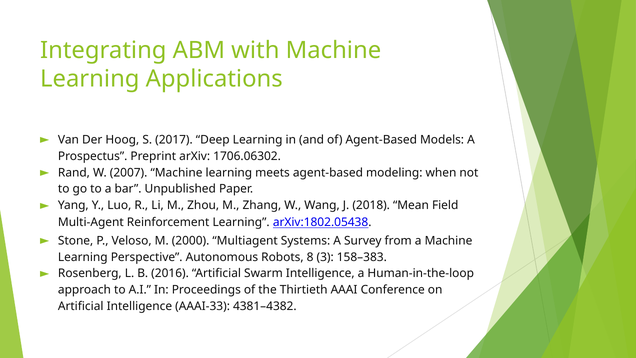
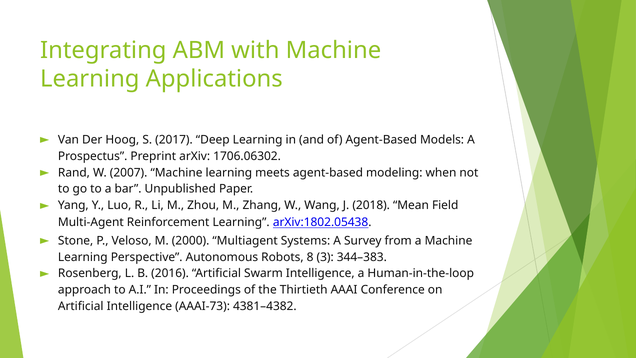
158–383: 158–383 -> 344–383 (362, 257)
AAAI-33: AAAI-33 -> AAAI-73 (203, 306)
